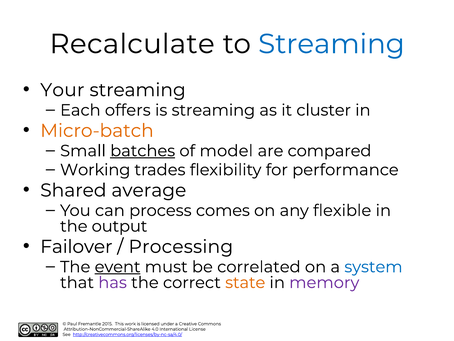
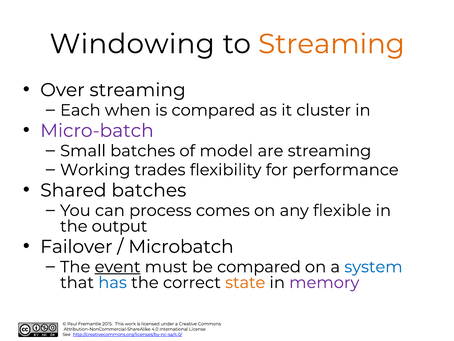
Recalculate: Recalculate -> Windowing (132, 44)
Streaming colour: blue -> orange (331, 44)
Your: Your -> Over (62, 90)
offers: offers -> when (128, 110)
is streaming: streaming -> compared (213, 110)
Micro-batch colour: orange -> purple (97, 131)
batches underline: present -> none (143, 151)
are compared: compared -> streaming (329, 151)
Shared average: average -> batches (149, 190)
Processing: Processing -> Microbatch (181, 246)
be correlated: correlated -> compared (259, 267)
has colour: purple -> blue (113, 282)
